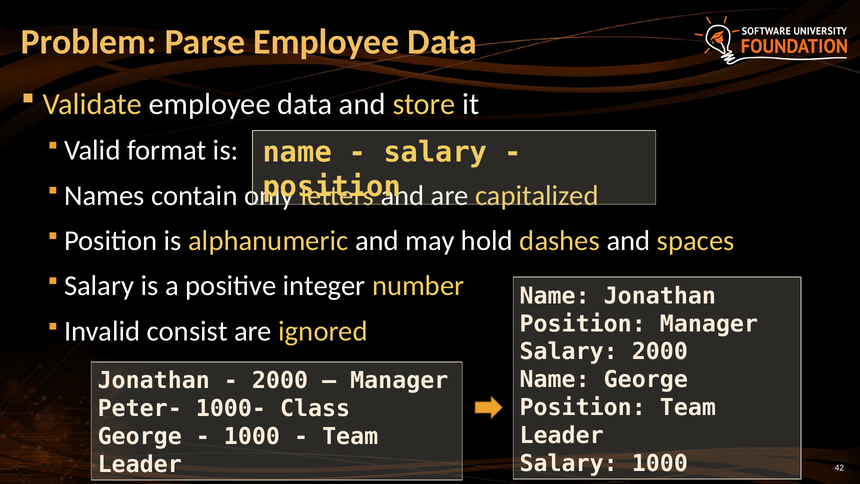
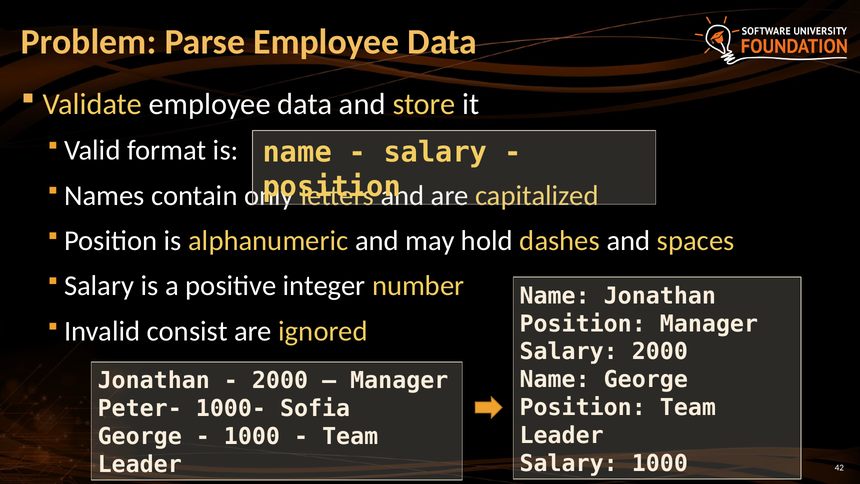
Class: Class -> Sofia (315, 408)
